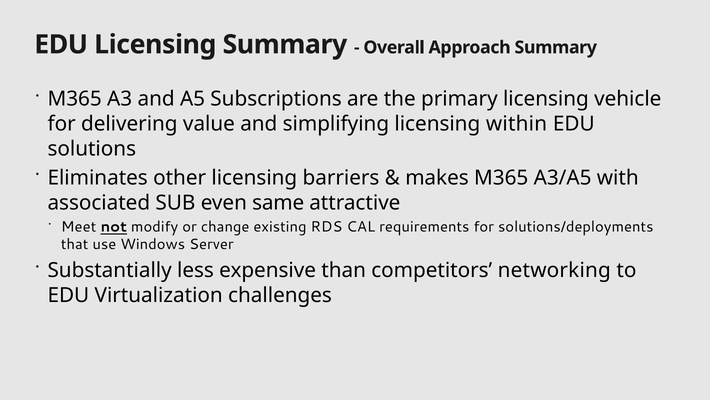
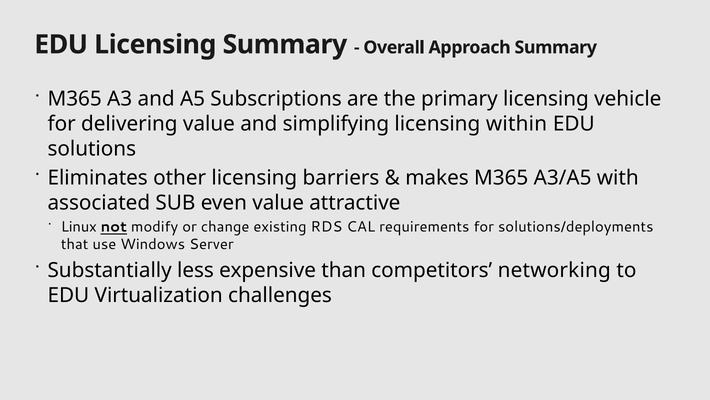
even same: same -> value (278, 202)
Meet: Meet -> Linux (79, 226)
